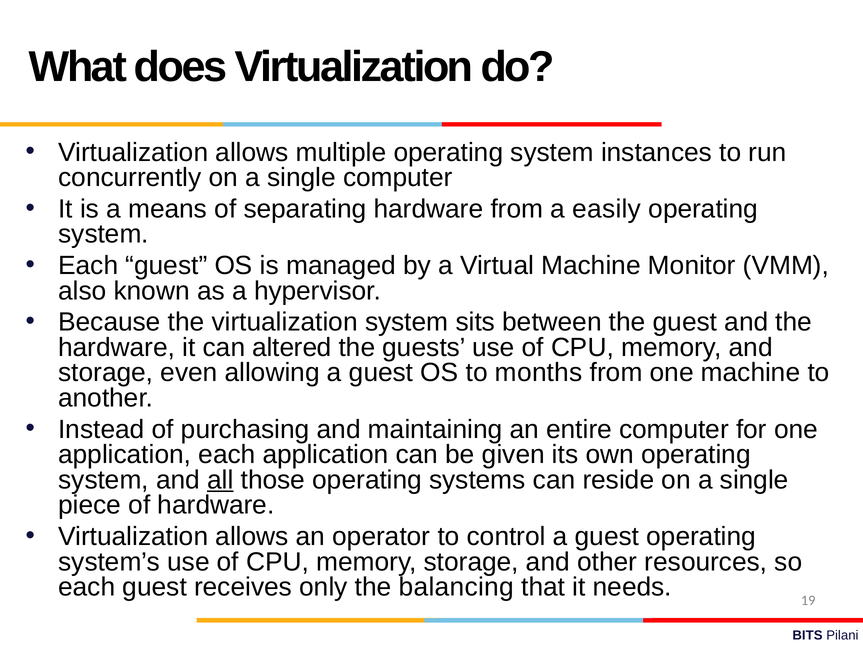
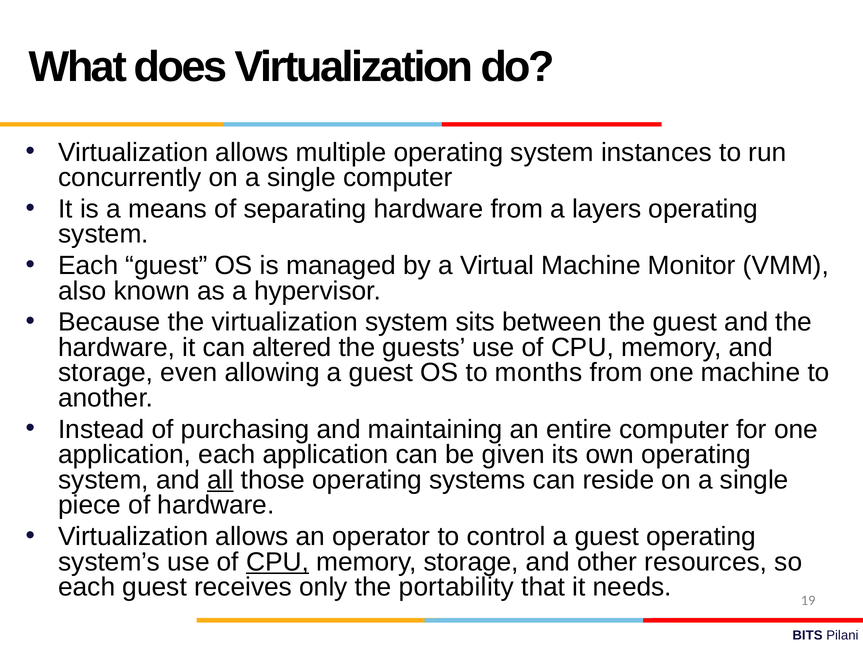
easily: easily -> layers (607, 209)
CPU underline: none -> present (277, 562)
balancing: balancing -> portability (456, 587)
